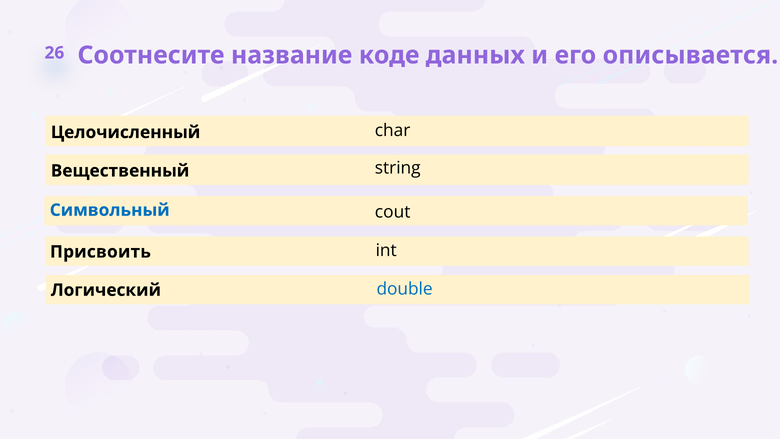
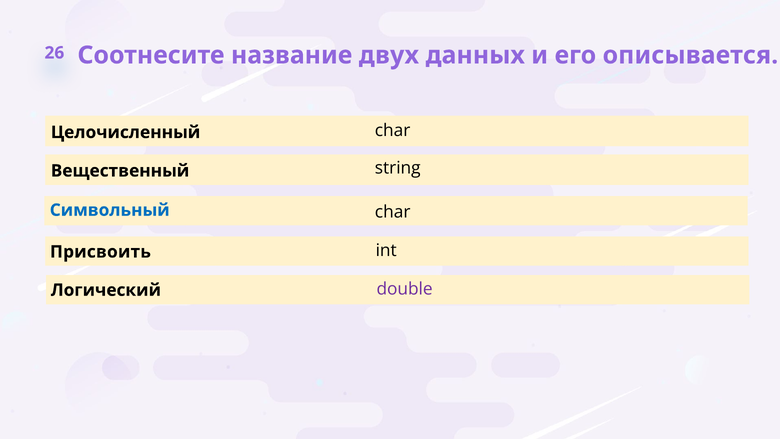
коде: коде -> двух (389, 55)
cout: cout -> char (393, 212)
double colour: blue -> purple (405, 289)
